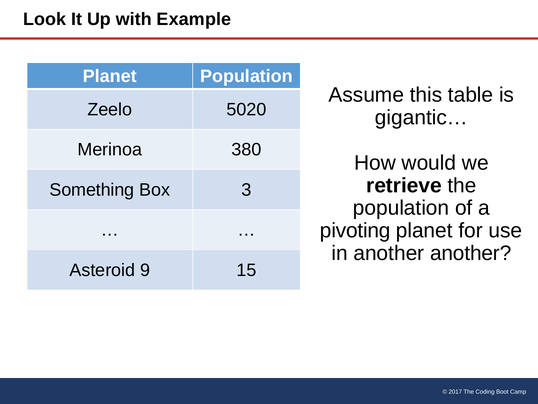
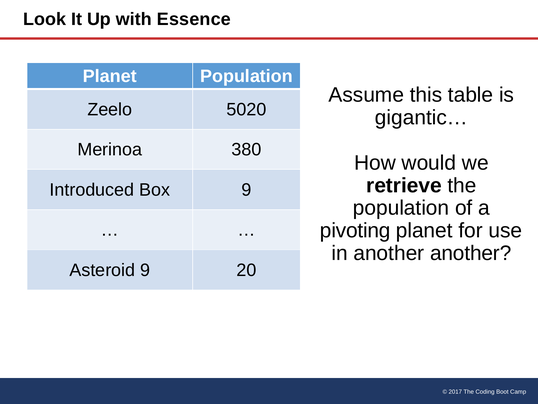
Example: Example -> Essence (194, 19)
Something: Something -> Introduced (92, 190)
Box 3: 3 -> 9 (247, 190)
15: 15 -> 20 (247, 270)
